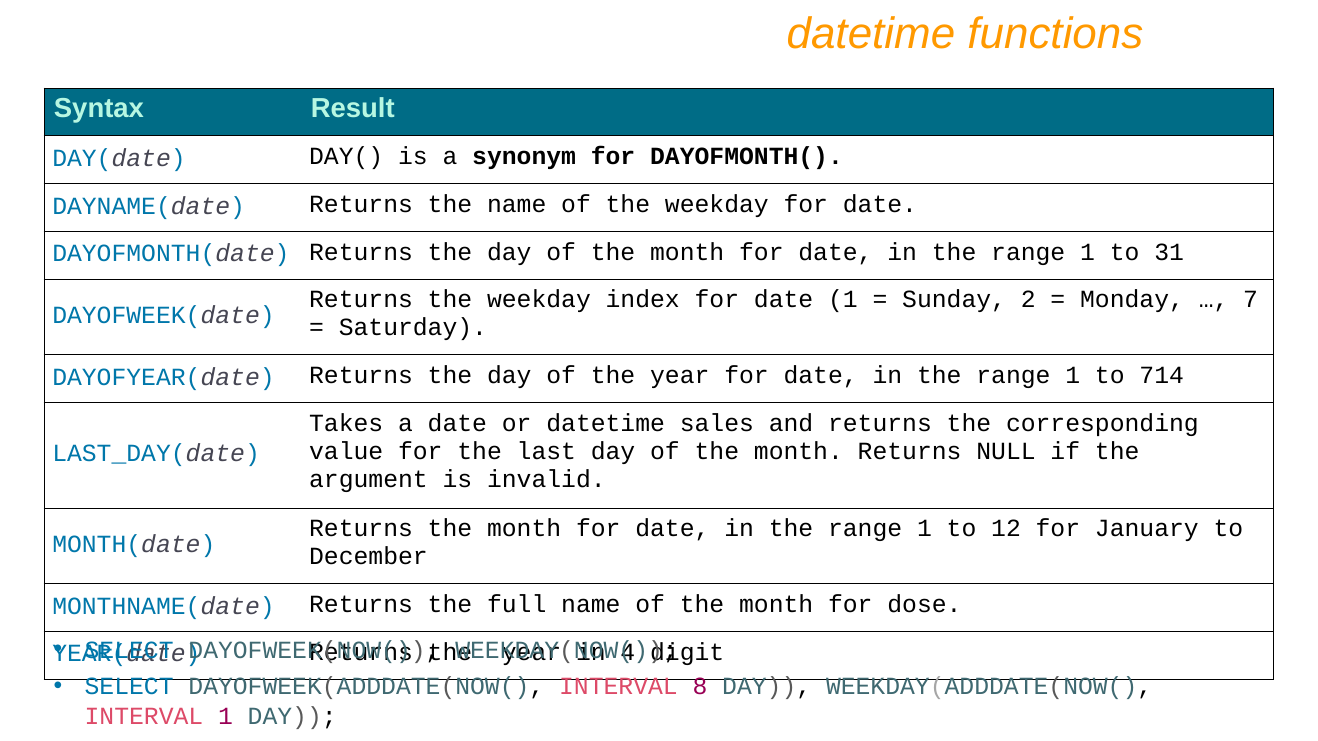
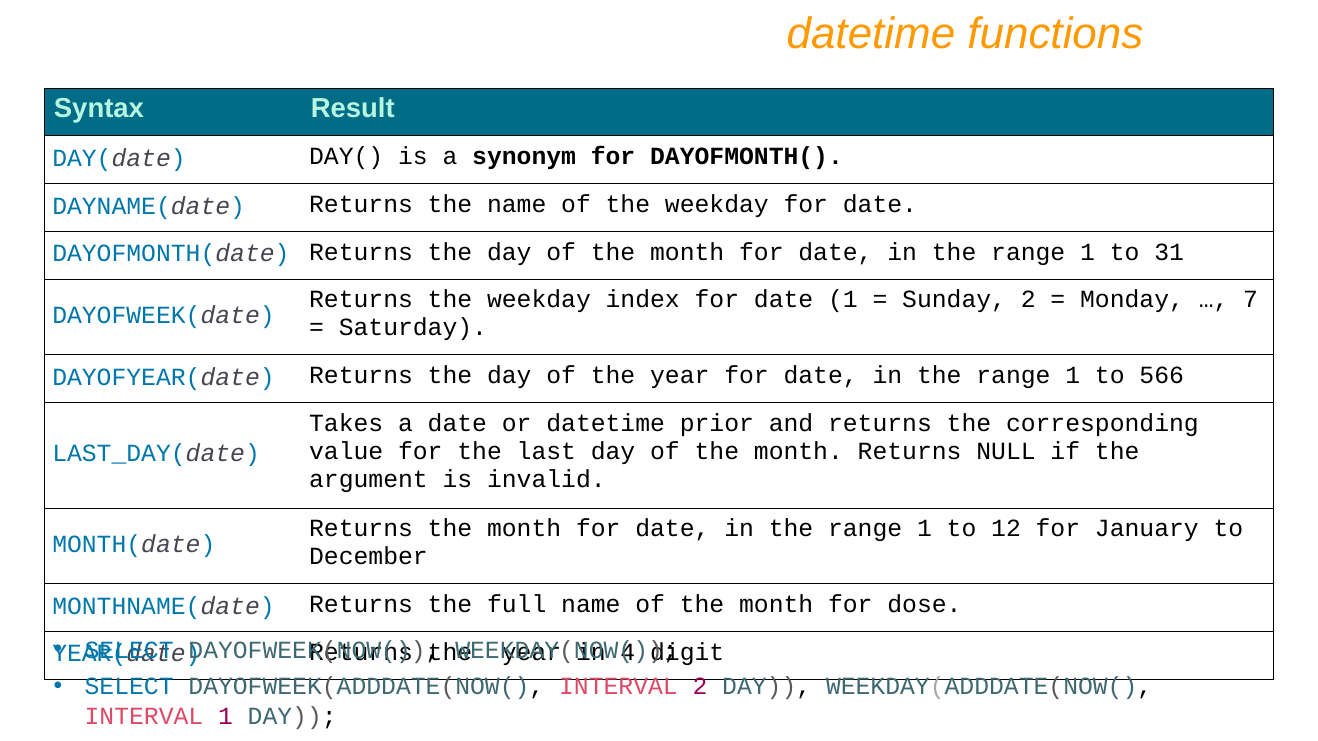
714: 714 -> 566 (1162, 376)
sales: sales -> prior (717, 423)
INTERVAL 8: 8 -> 2 (700, 687)
